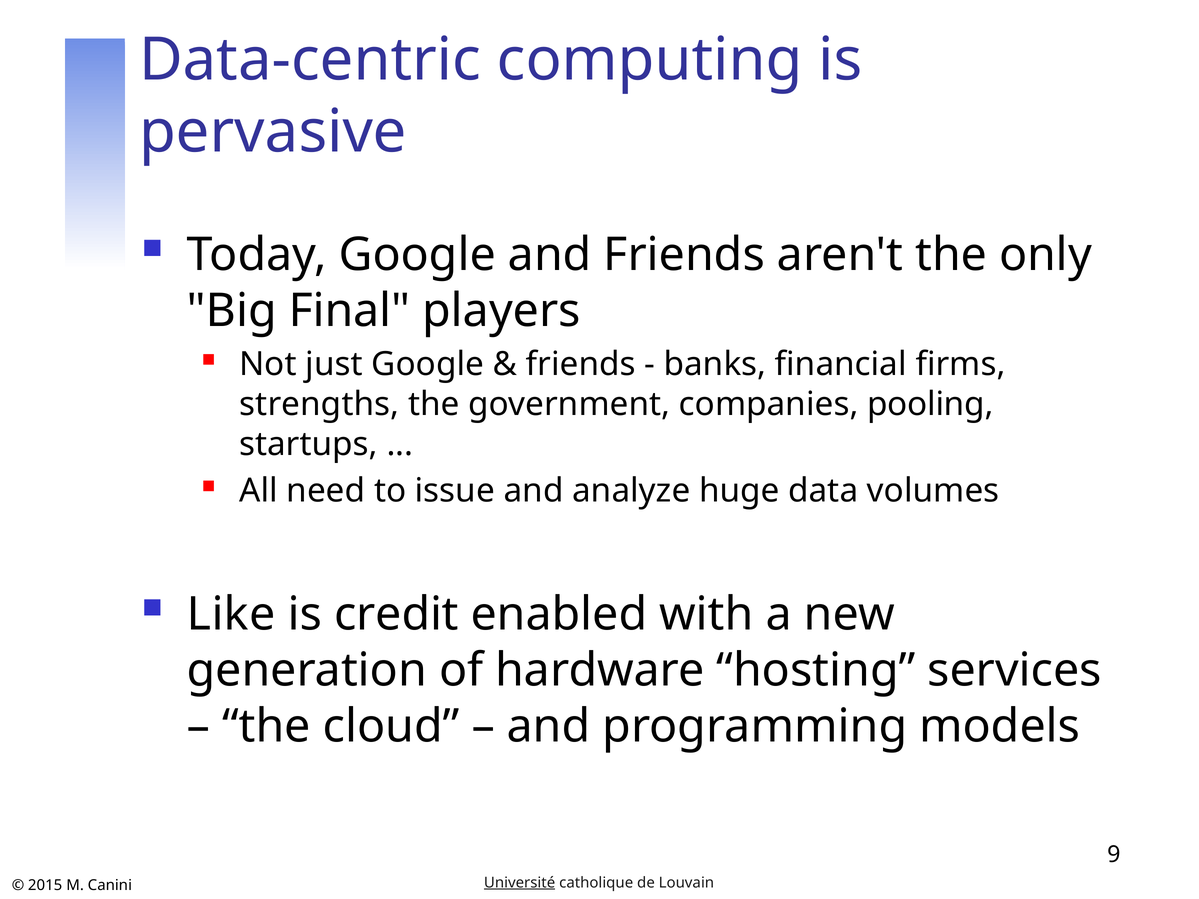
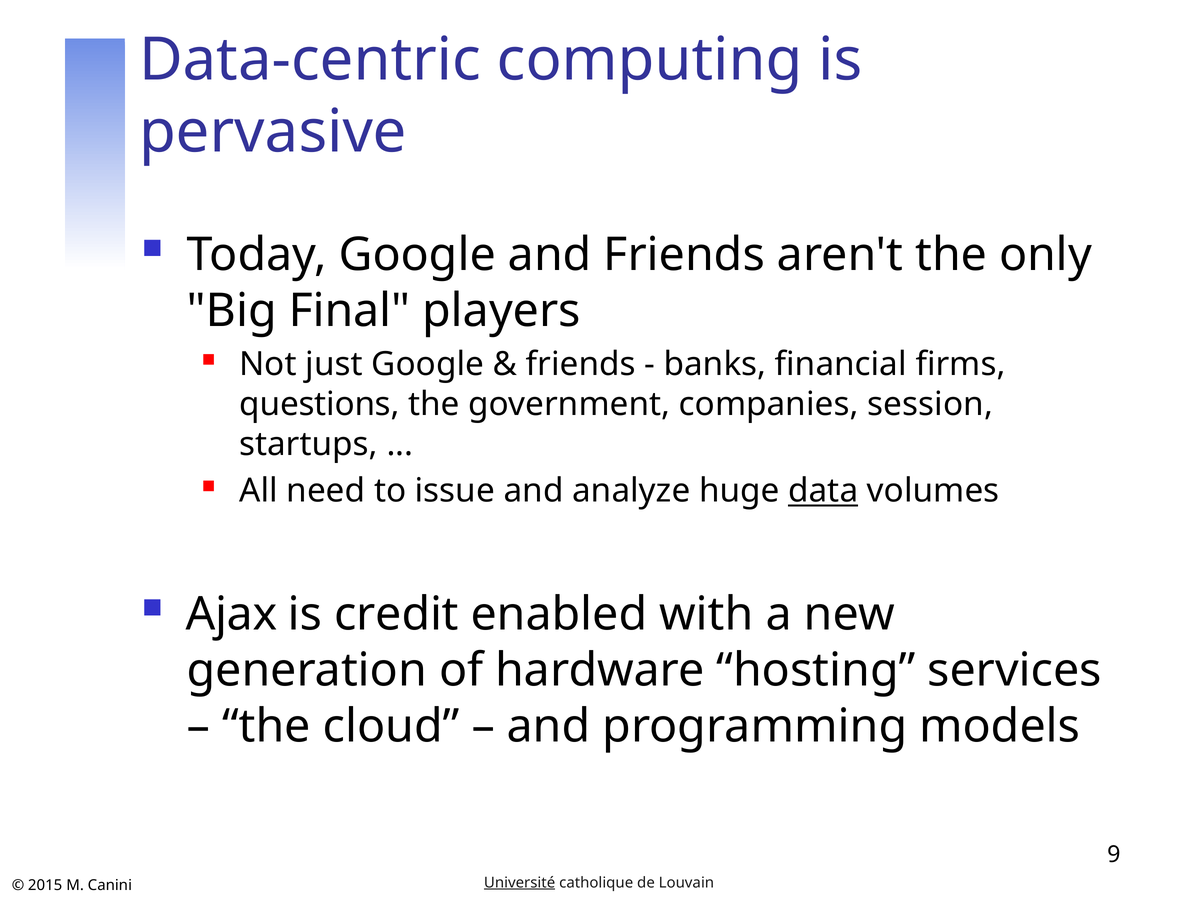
strengths: strengths -> questions (320, 404)
pooling: pooling -> session (930, 404)
data underline: none -> present (823, 491)
Like: Like -> Ajax (232, 615)
